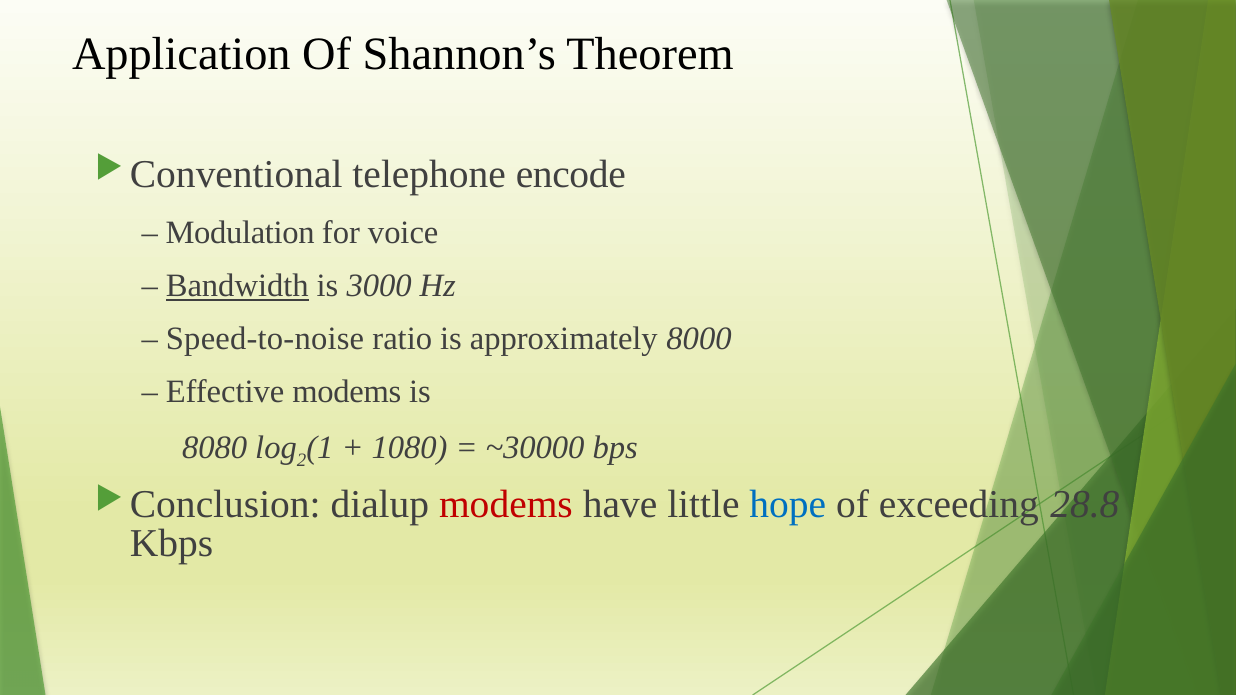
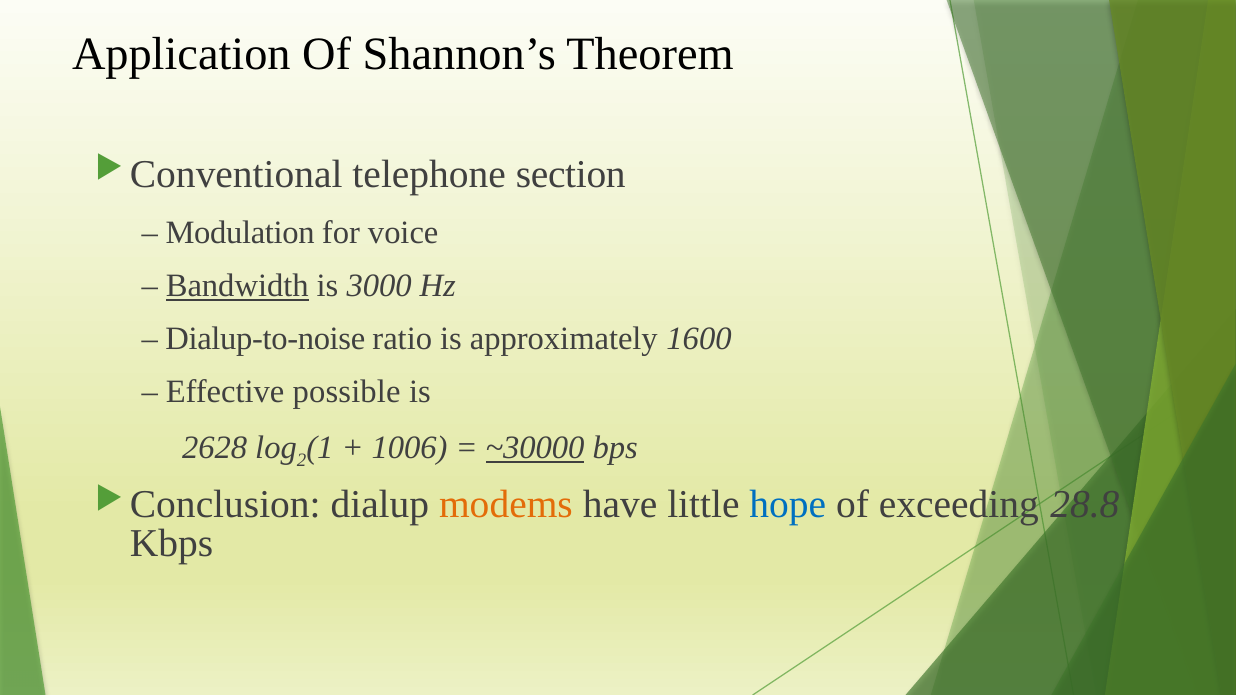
encode: encode -> section (571, 174)
Speed-to-noise: Speed-to-noise -> Dialup-to-noise (265, 339)
8000: 8000 -> 1600 (699, 339)
Effective modems: modems -> possible (347, 392)
8080: 8080 -> 2628 (215, 448)
1080: 1080 -> 1006 (410, 448)
~30000 underline: none -> present (535, 448)
modems colour: red -> orange (506, 505)
